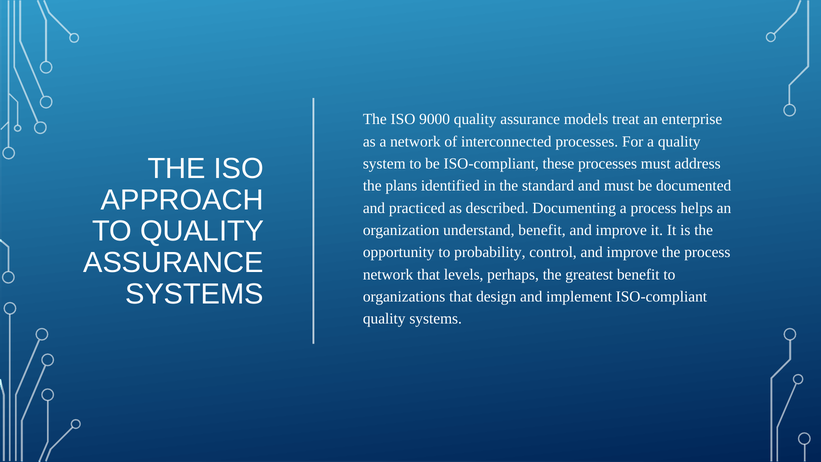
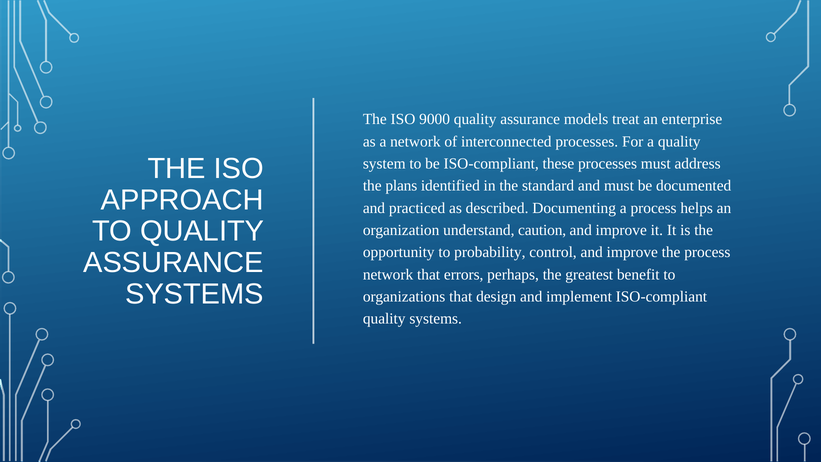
understand benefit: benefit -> caution (542, 230)
levels: levels -> errors (464, 274)
